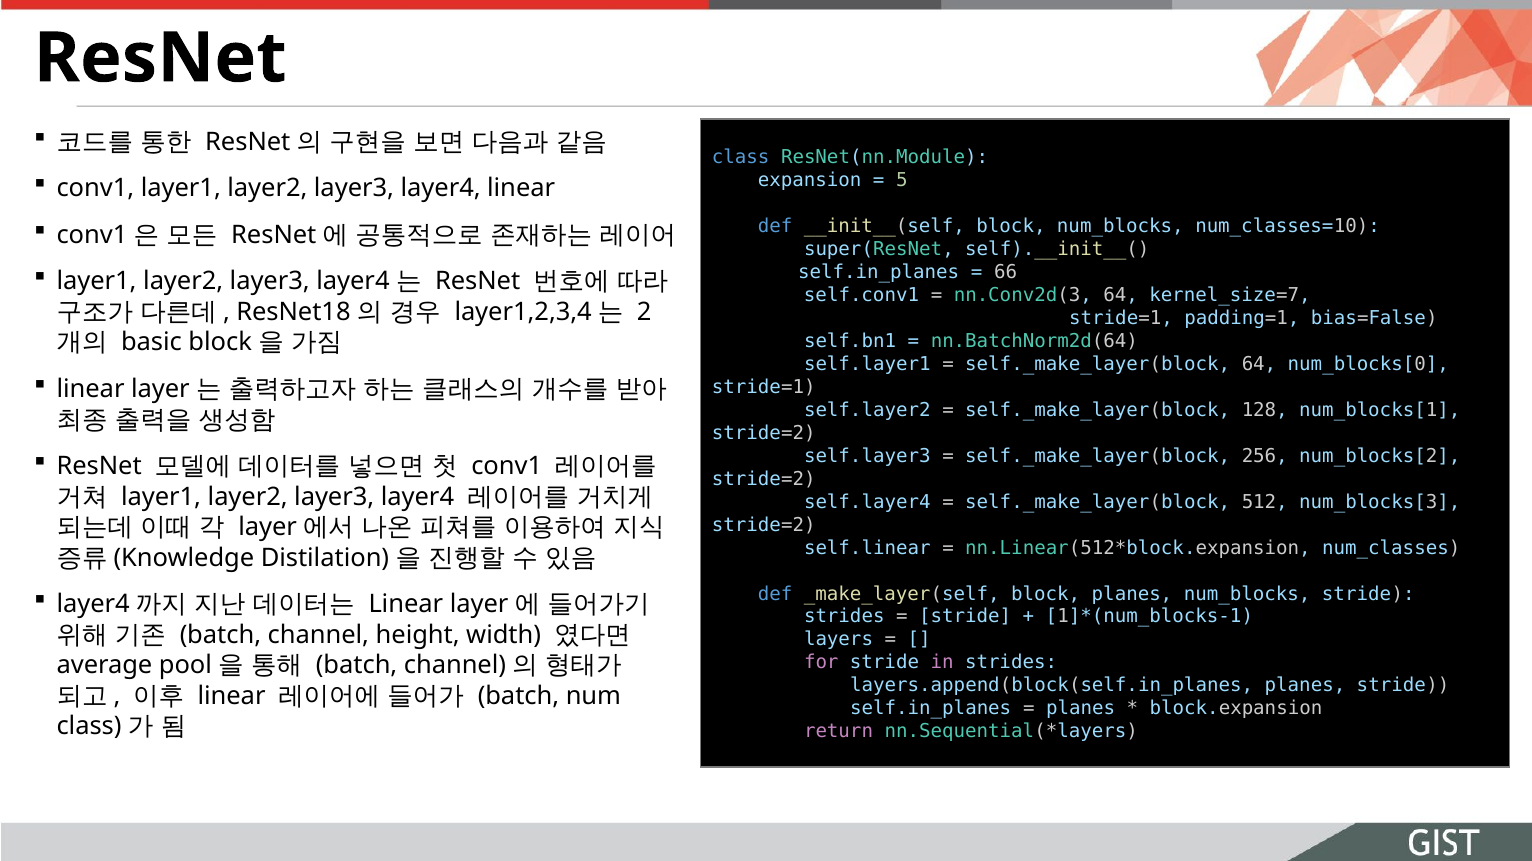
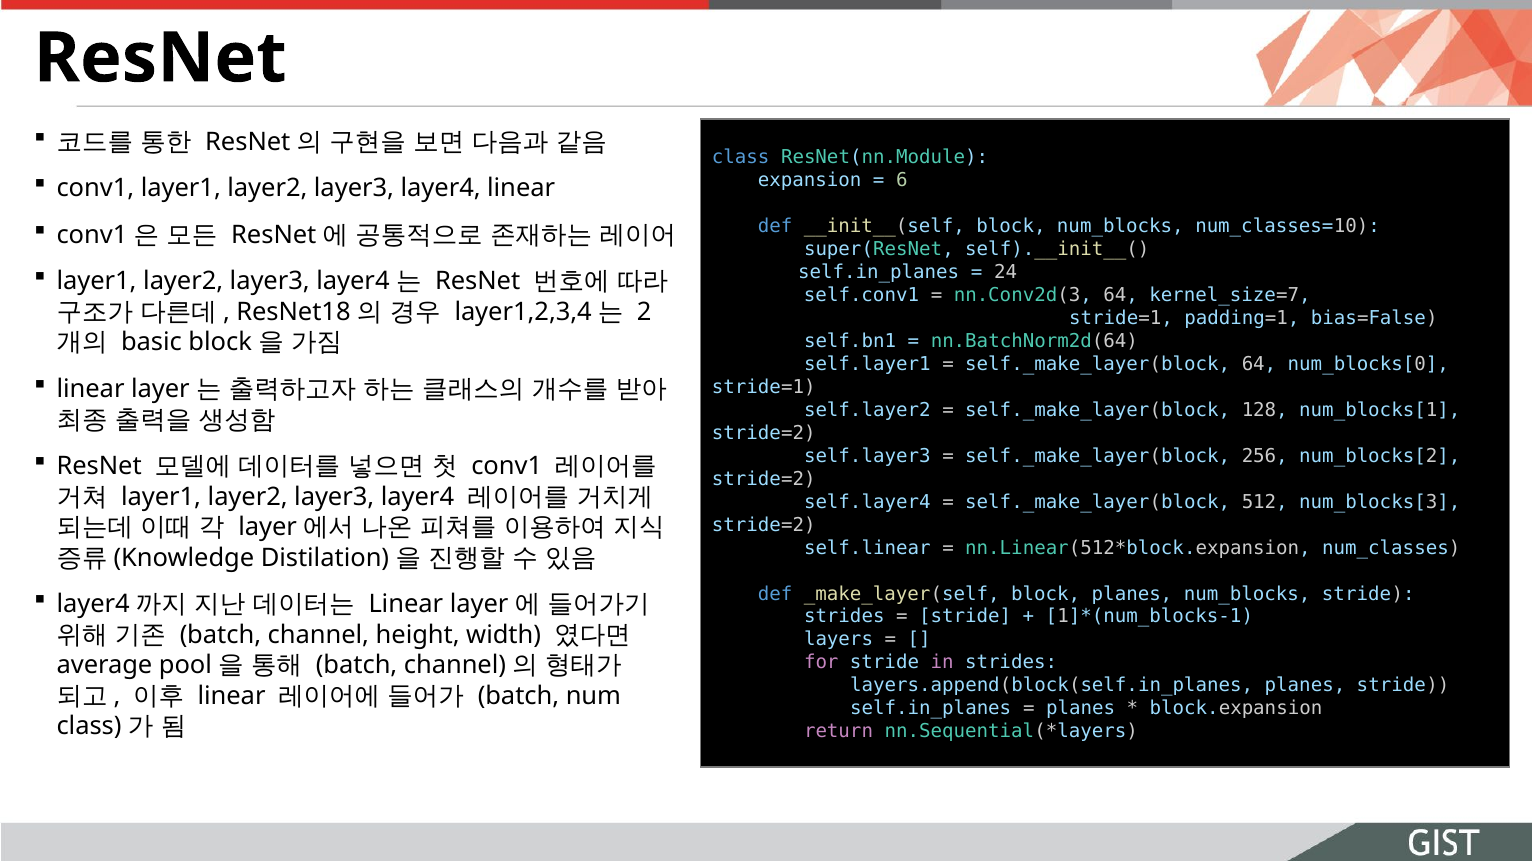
5: 5 -> 6 (902, 181)
66: 66 -> 24 (1006, 273)
